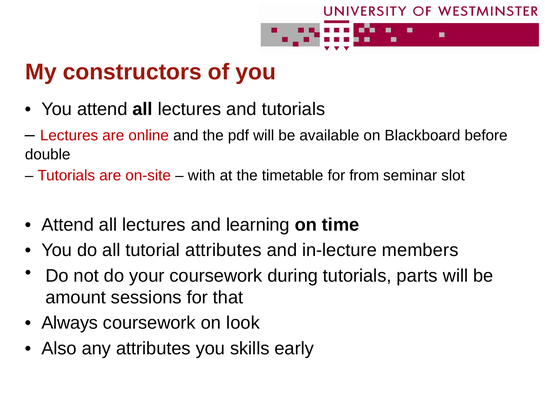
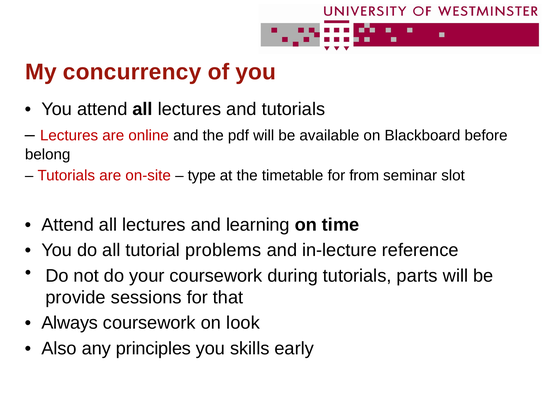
constructors: constructors -> concurrency (132, 72)
double: double -> belong (48, 154)
with: with -> type (202, 175)
tutorial attributes: attributes -> problems (223, 250)
members: members -> reference (420, 250)
amount: amount -> provide (76, 297)
any attributes: attributes -> principles (153, 348)
